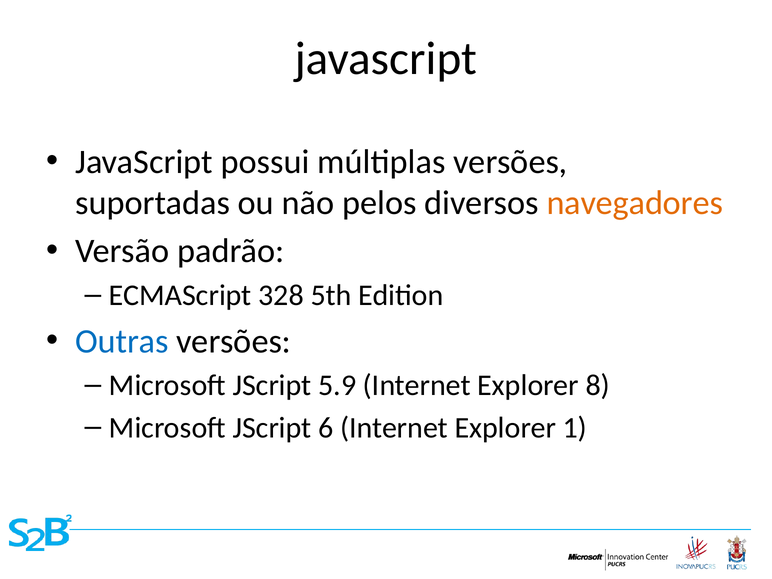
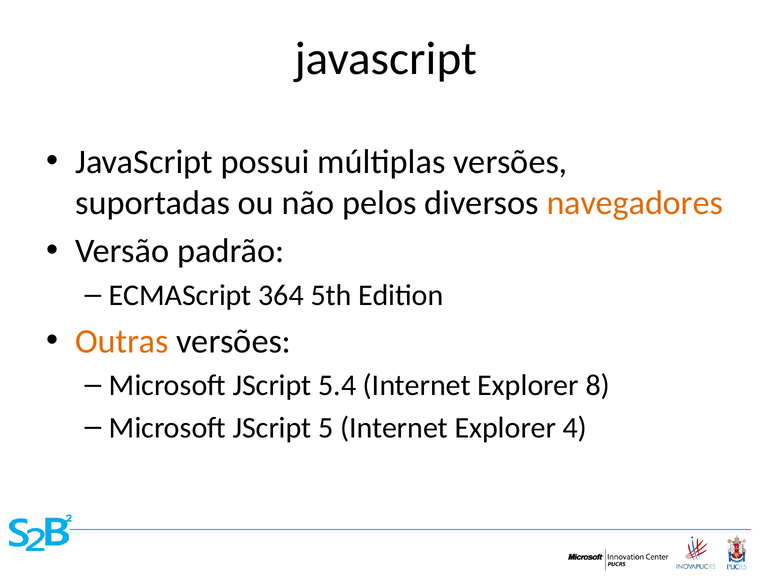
328: 328 -> 364 (281, 295)
Outras colour: blue -> orange (122, 341)
5.9: 5.9 -> 5.4 (337, 386)
6: 6 -> 5 (326, 428)
1: 1 -> 4 (575, 428)
